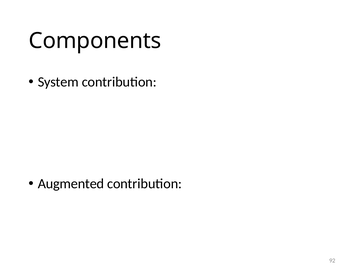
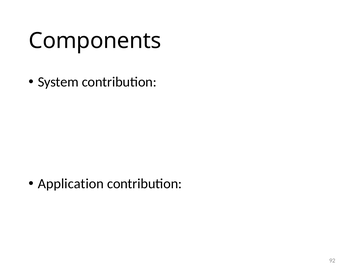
Augmented: Augmented -> Application (71, 184)
